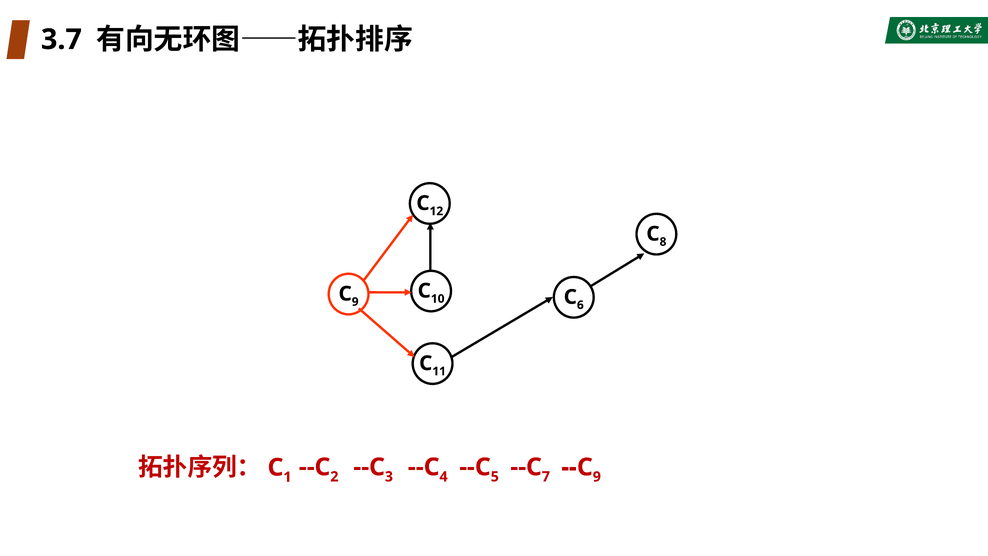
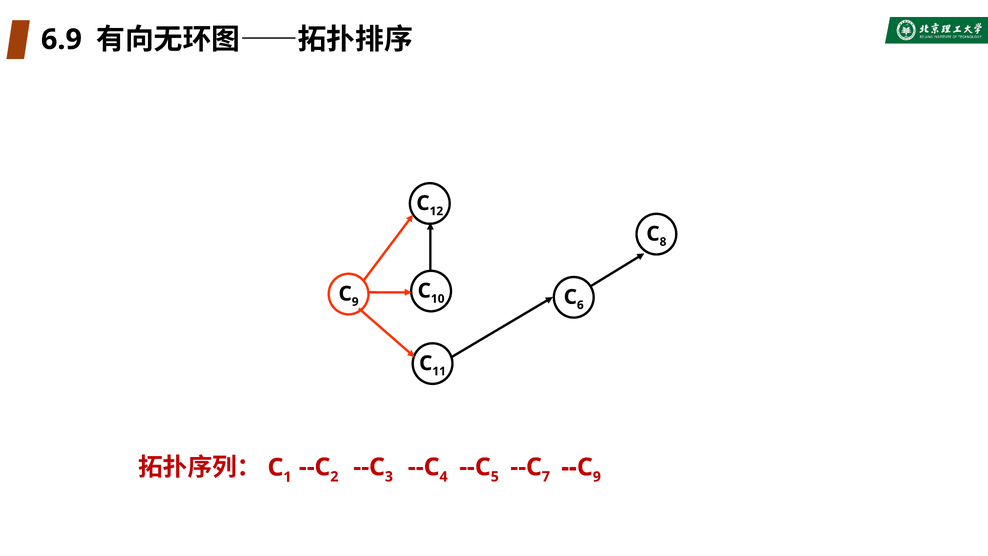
3.7: 3.7 -> 6.9 (61, 39)
